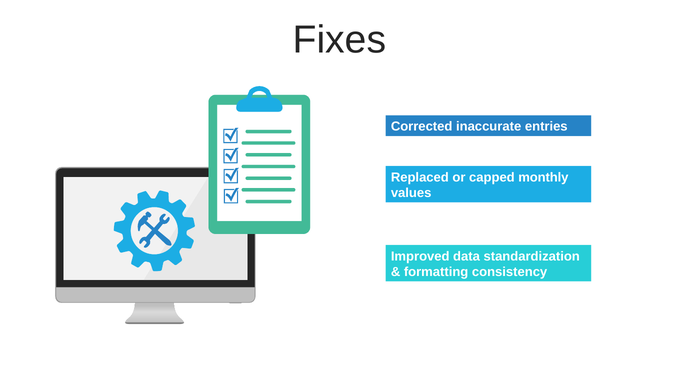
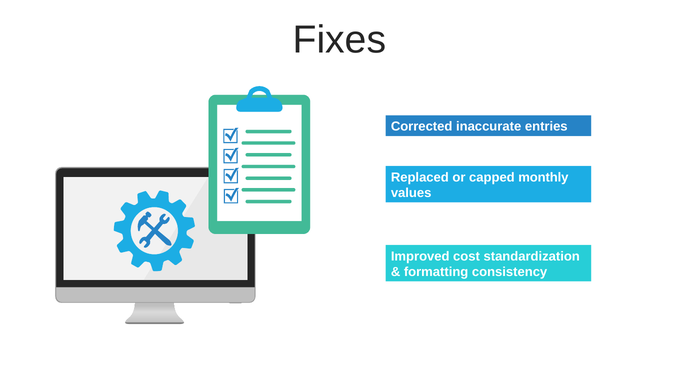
data: data -> cost (467, 257)
